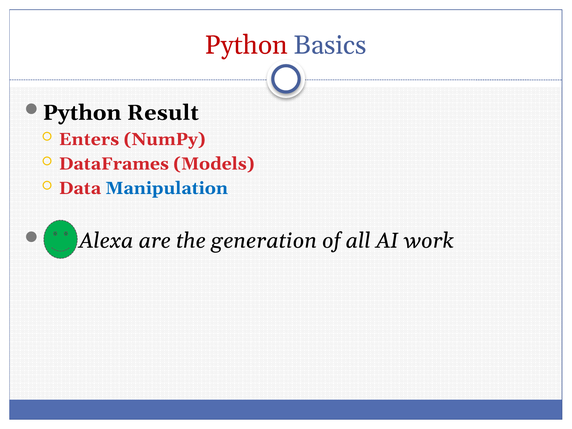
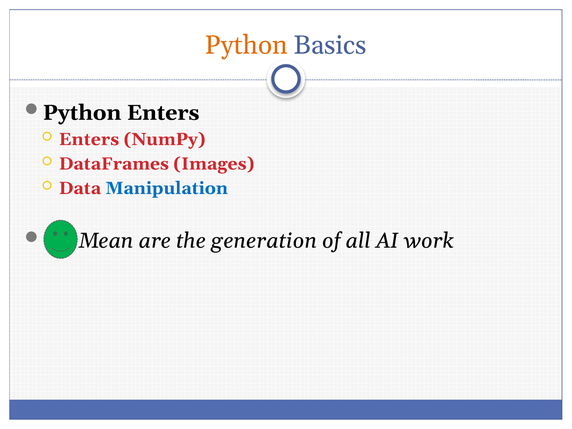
Python colour: red -> orange (246, 45)
Python Result: Result -> Enters (163, 113)
Models: Models -> Images (214, 164)
Alexa: Alexa -> Mean (106, 241)
